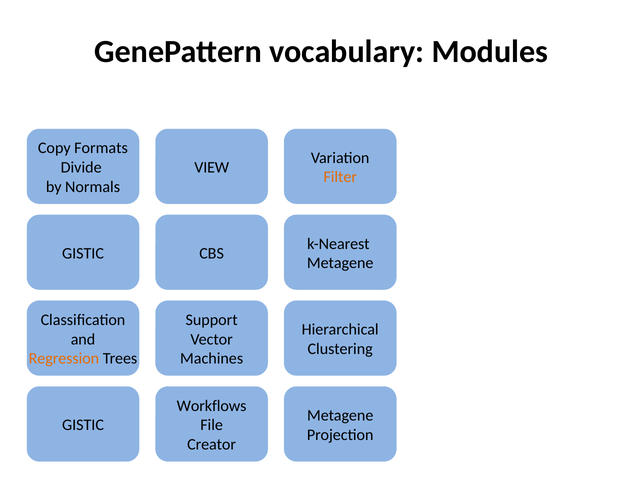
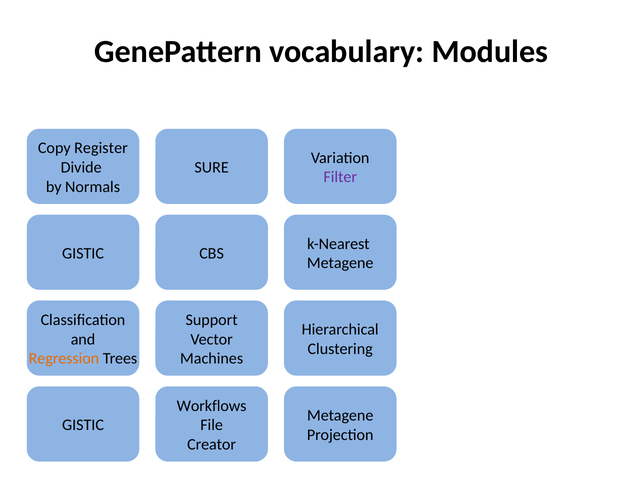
Formats: Formats -> Register (101, 148)
VIEW: VIEW -> SURE (212, 167)
Filter colour: orange -> purple (340, 177)
